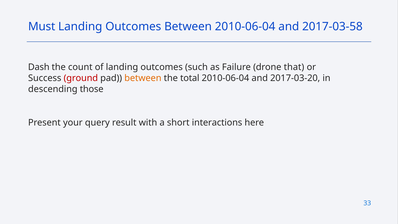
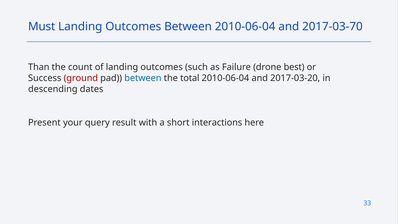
2017-03-58: 2017-03-58 -> 2017-03-70 (332, 26)
Dash: Dash -> Than (39, 67)
that: that -> best (294, 67)
between colour: orange -> blue (143, 78)
those: those -> dates (92, 89)
